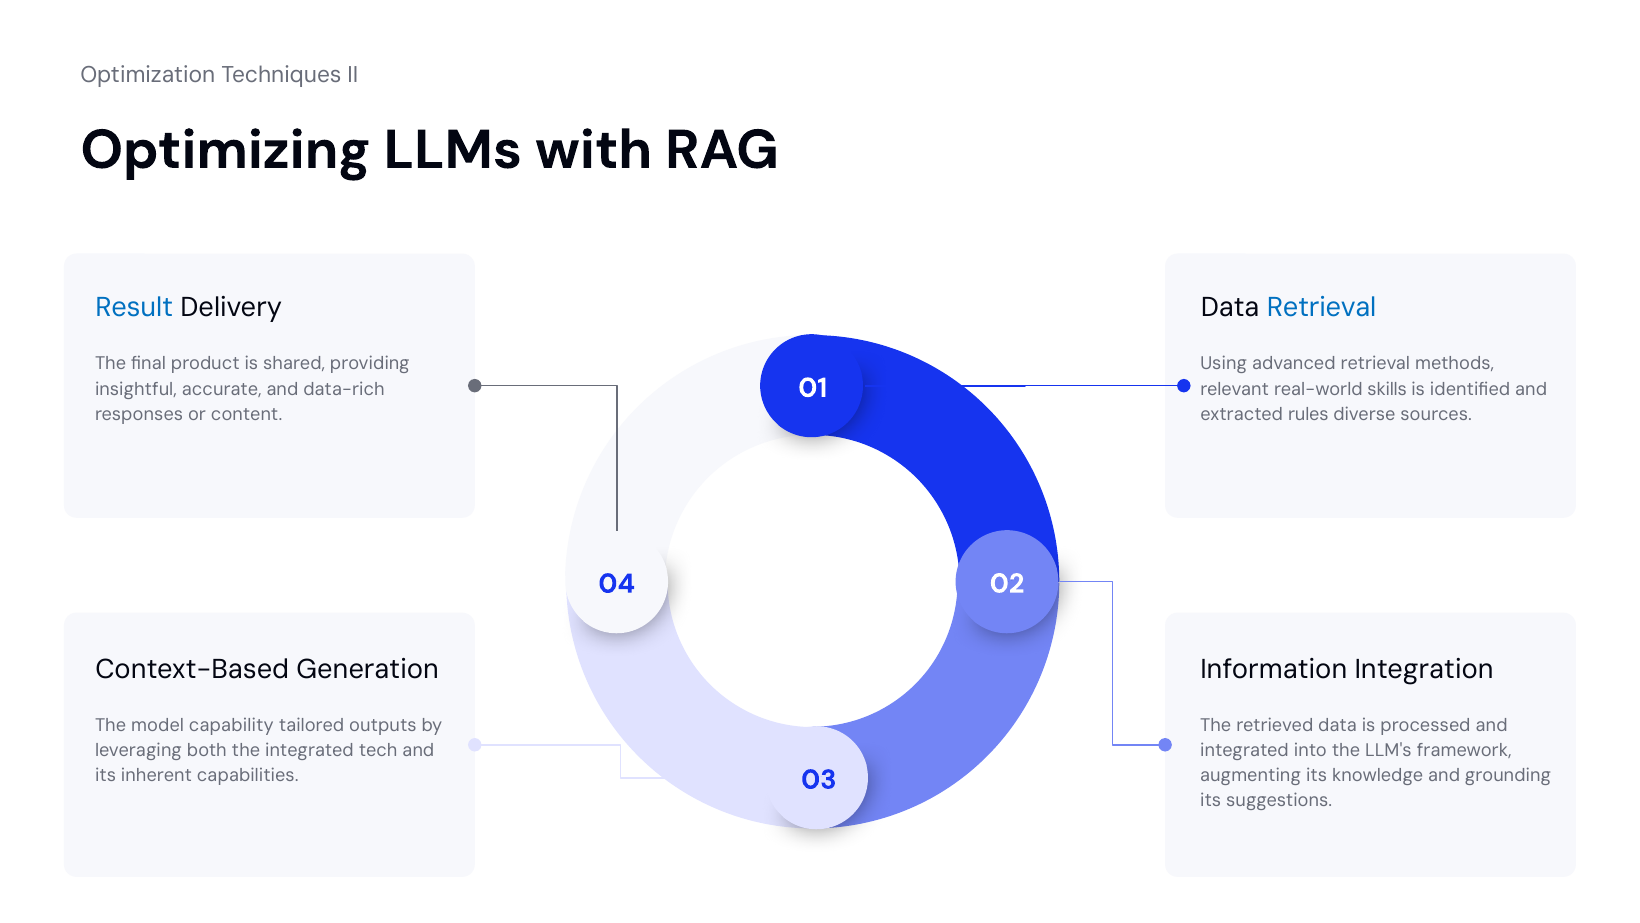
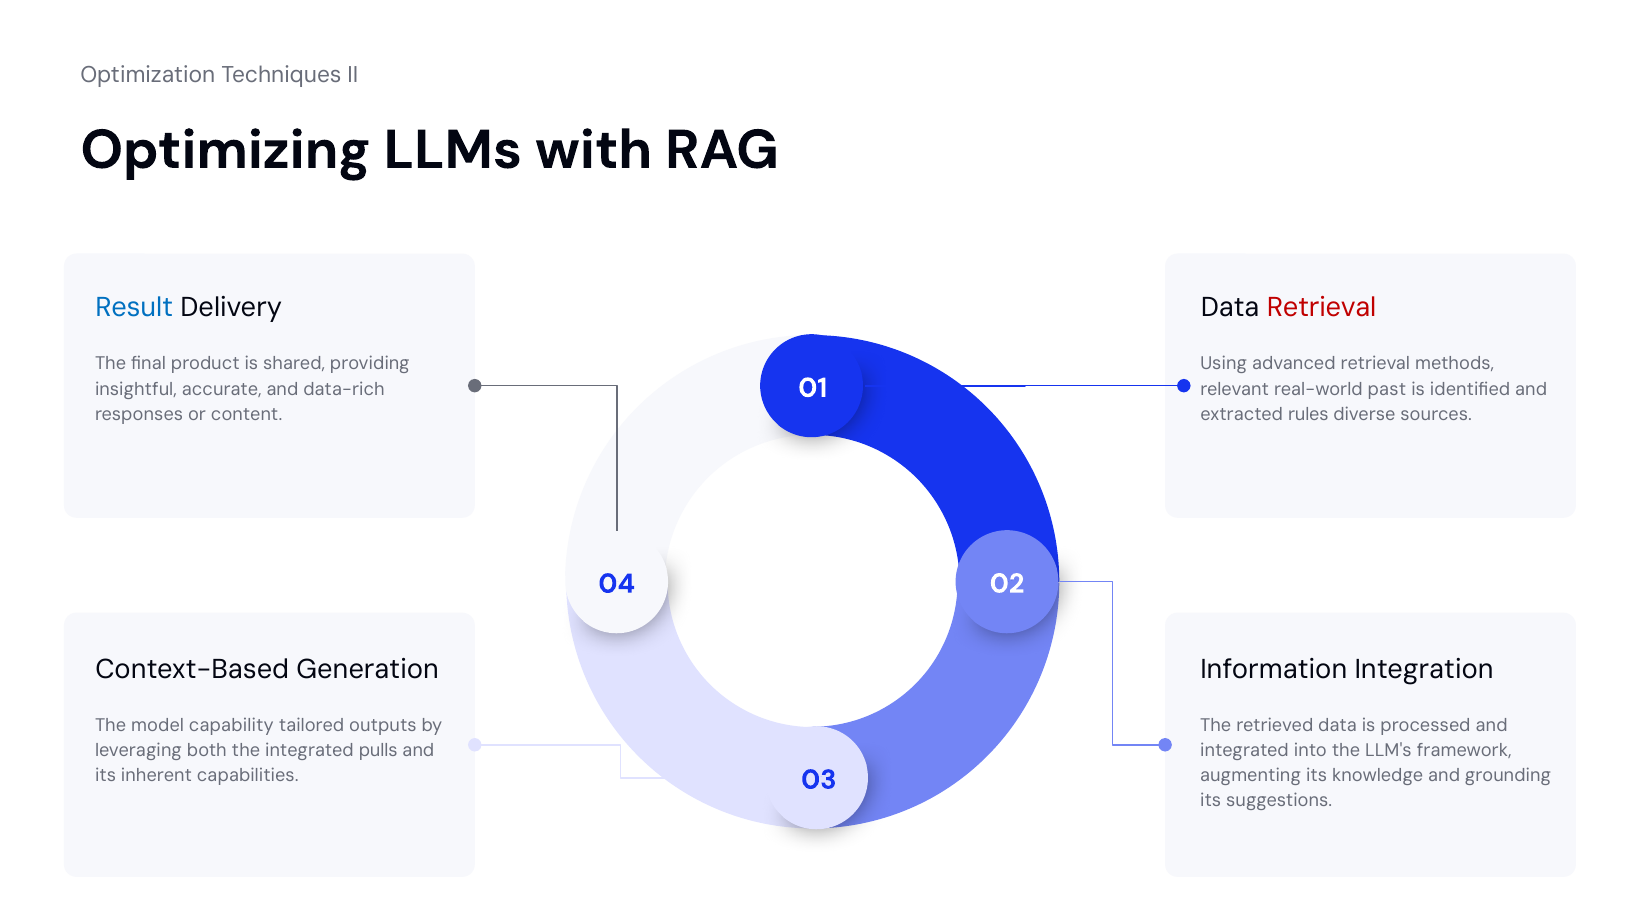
Retrieval colour: blue -> red (1322, 308)
skills: skills -> past (1387, 389)
tech: tech -> pulls (378, 750)
